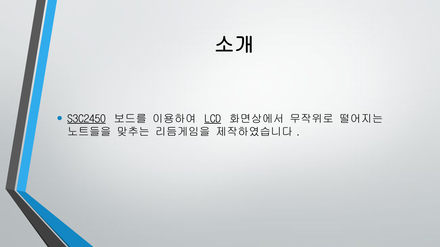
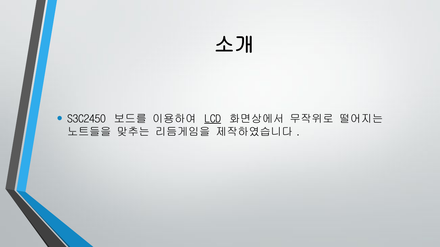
S3C2450 underline: present -> none (86, 119)
